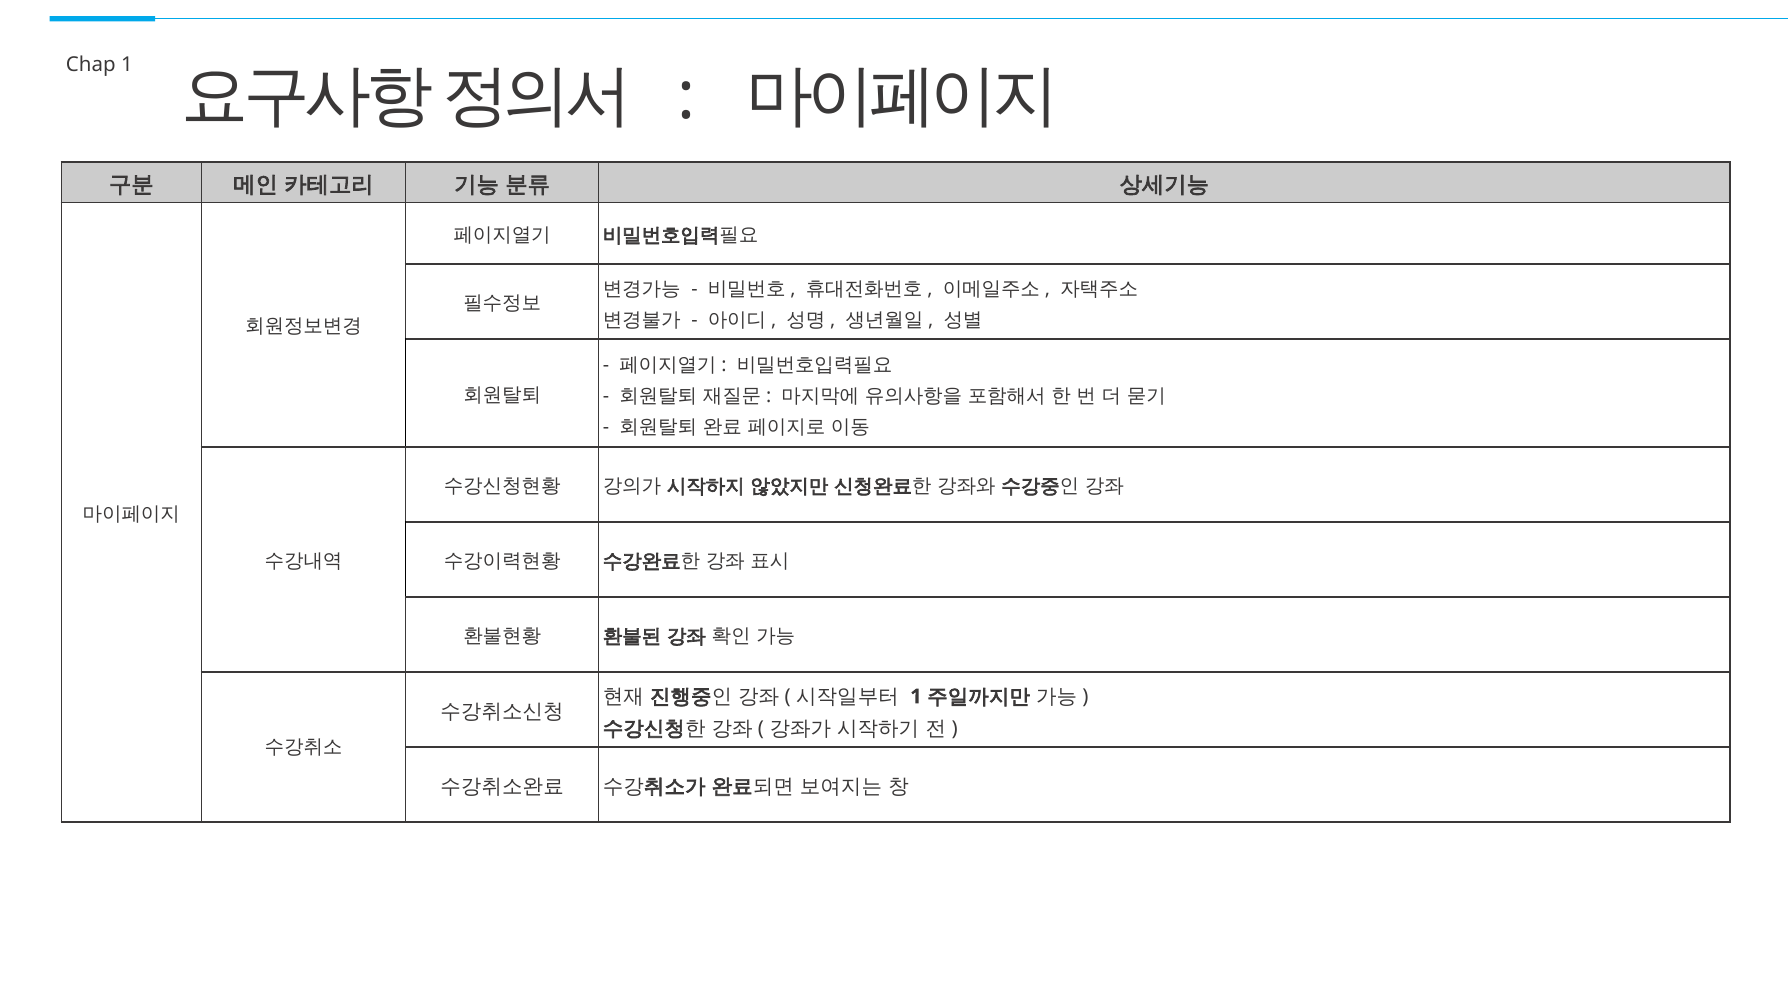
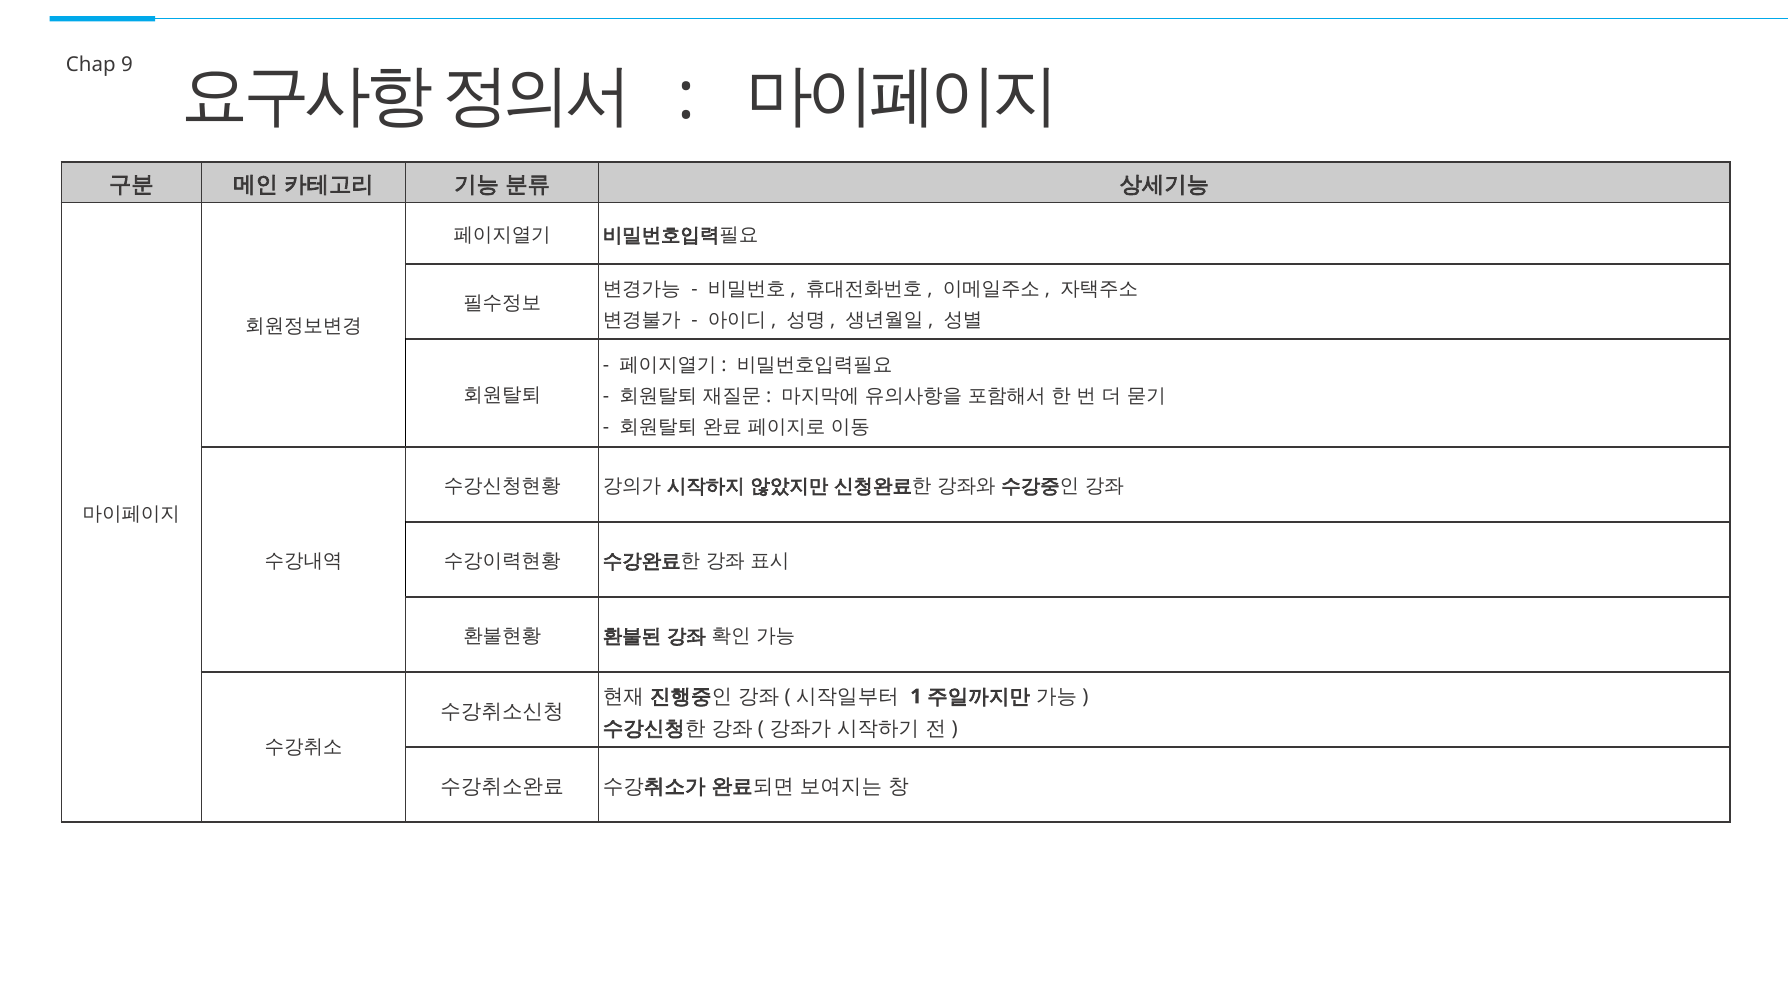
Chap 1: 1 -> 9 (127, 65)
